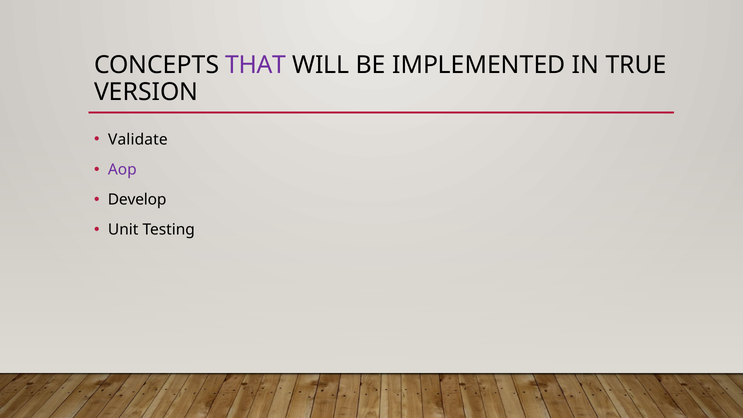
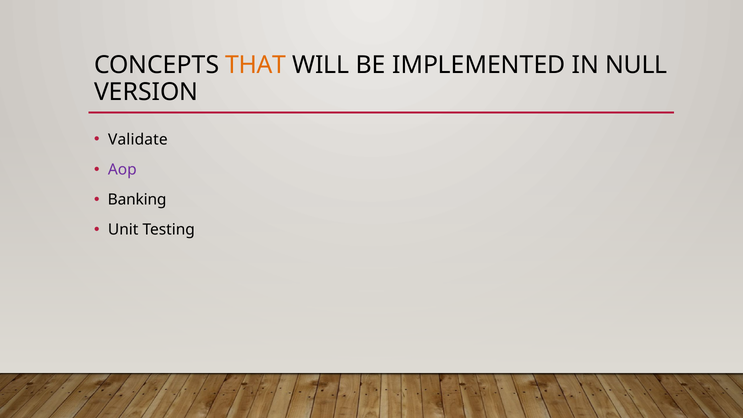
THAT colour: purple -> orange (256, 65)
TRUE: TRUE -> NULL (636, 65)
Develop: Develop -> Banking (137, 200)
